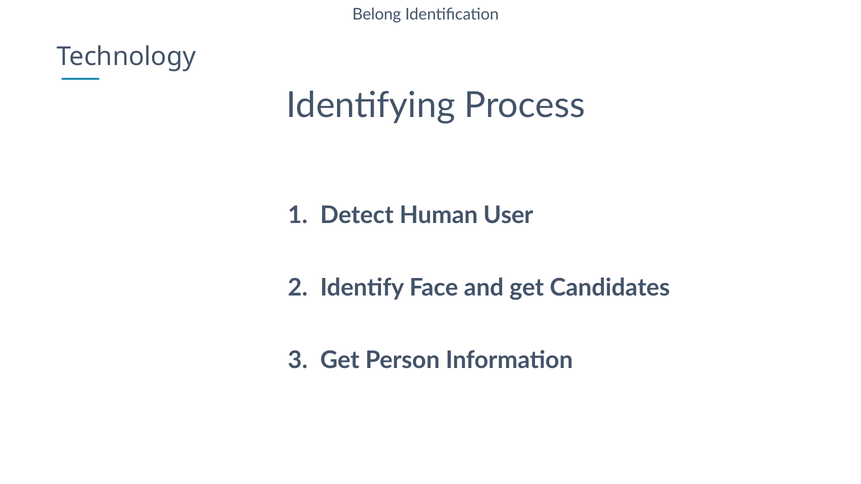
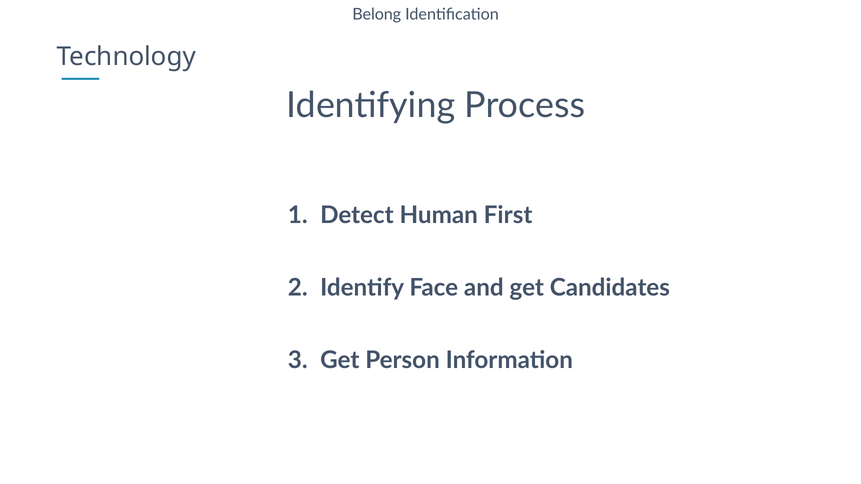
User: User -> First (508, 215)
